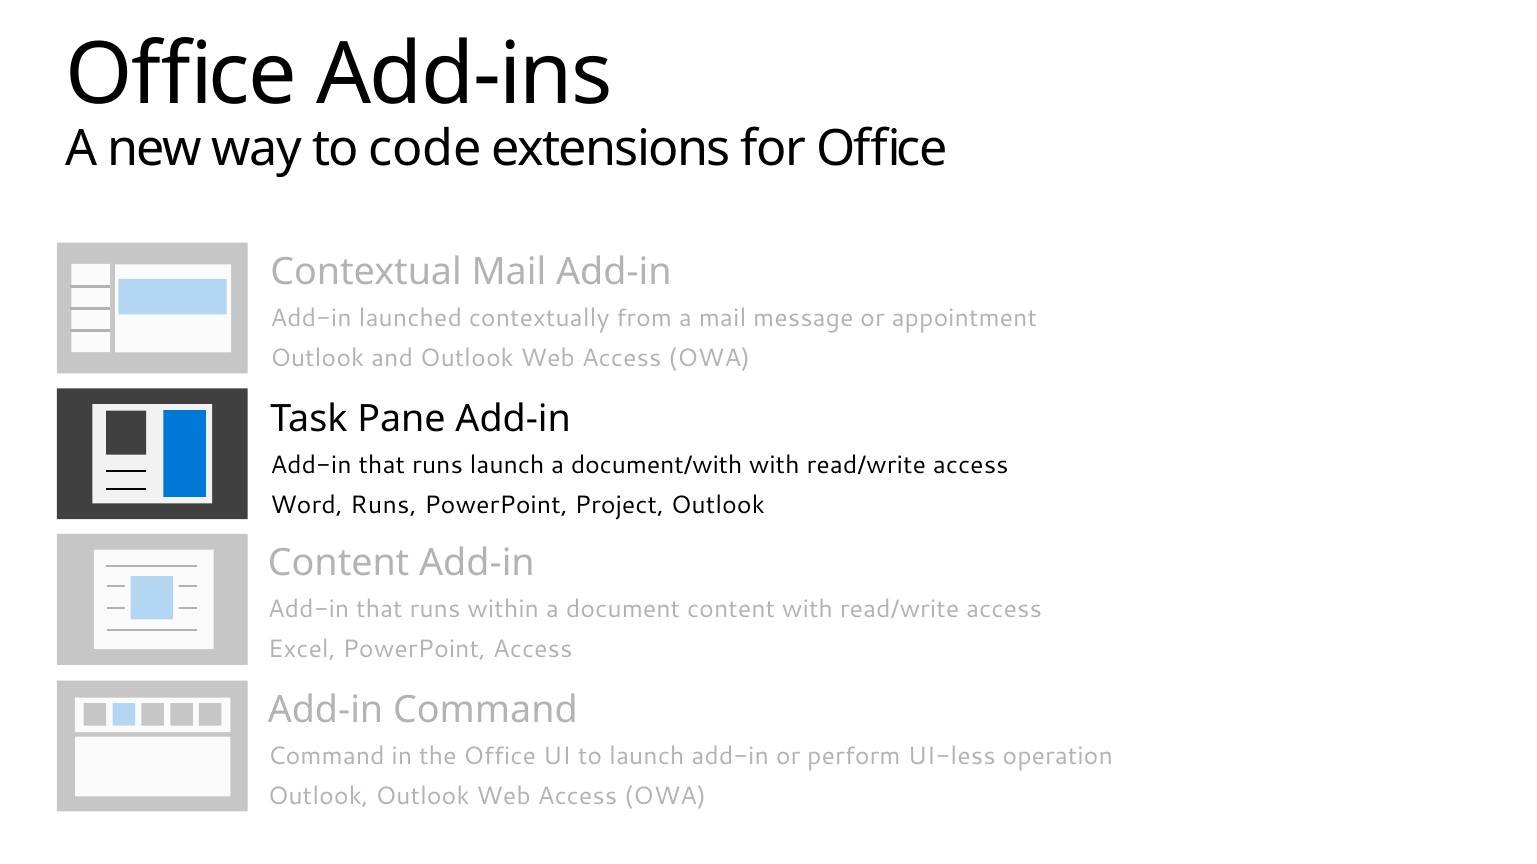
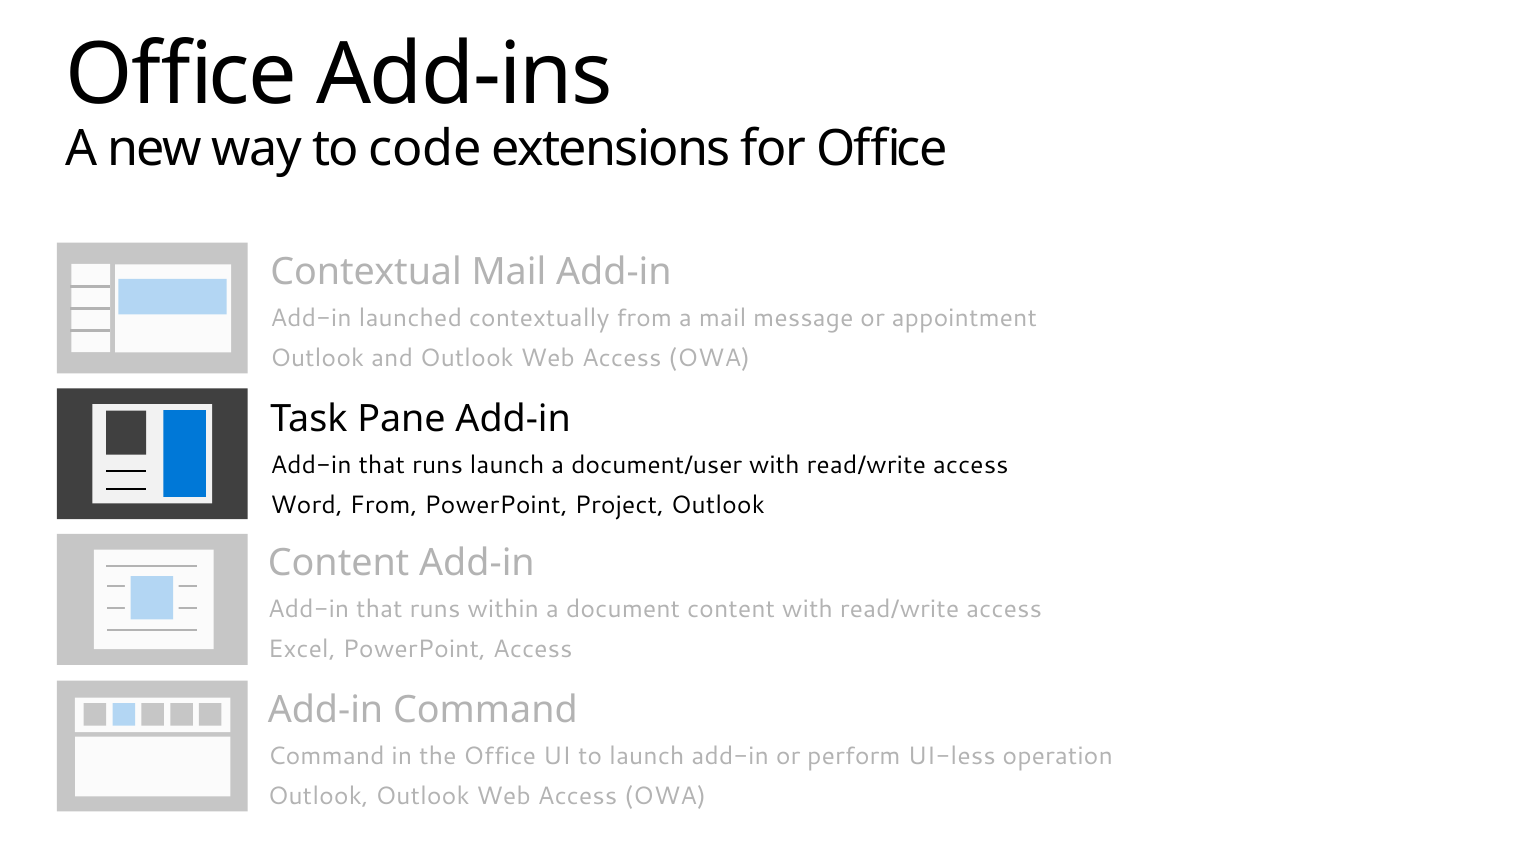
document/with: document/with -> document/user (657, 465)
Word Runs: Runs -> From (384, 505)
